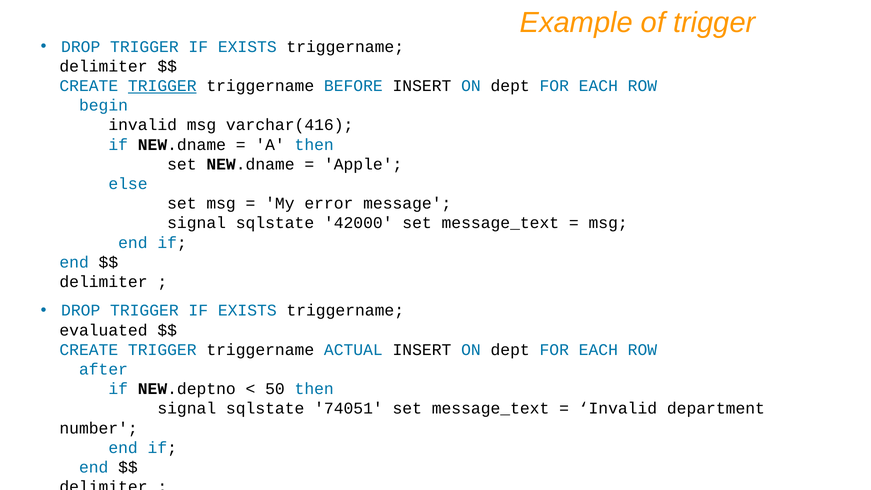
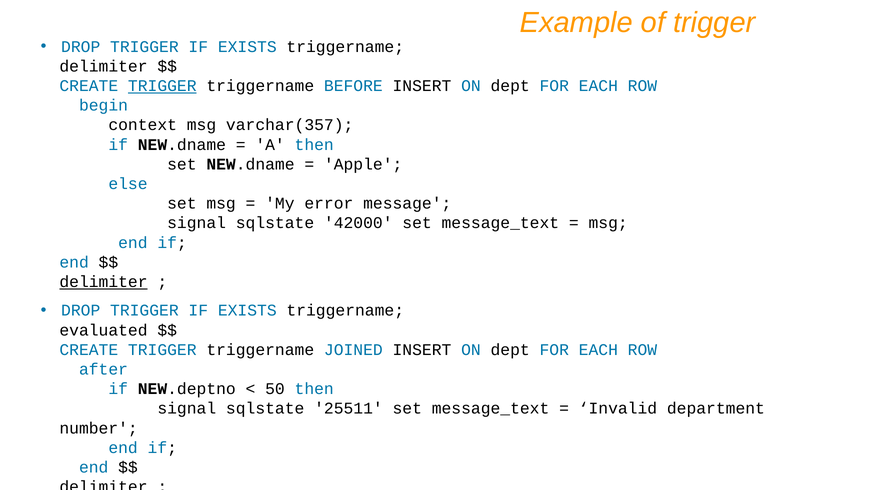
invalid: invalid -> context (143, 125)
varchar(416: varchar(416 -> varchar(357 (290, 125)
delimiter underline: none -> present (104, 282)
ACTUAL: ACTUAL -> JOINED (353, 350)
74051: 74051 -> 25511 (348, 409)
